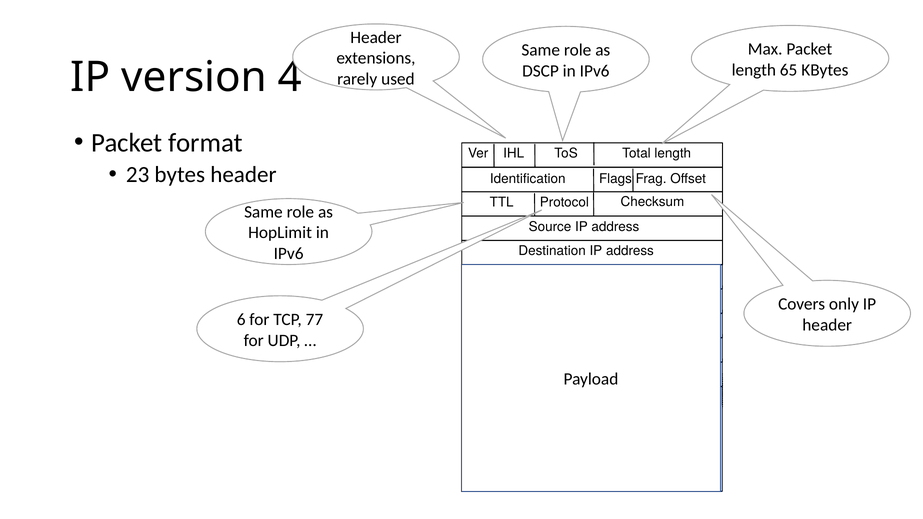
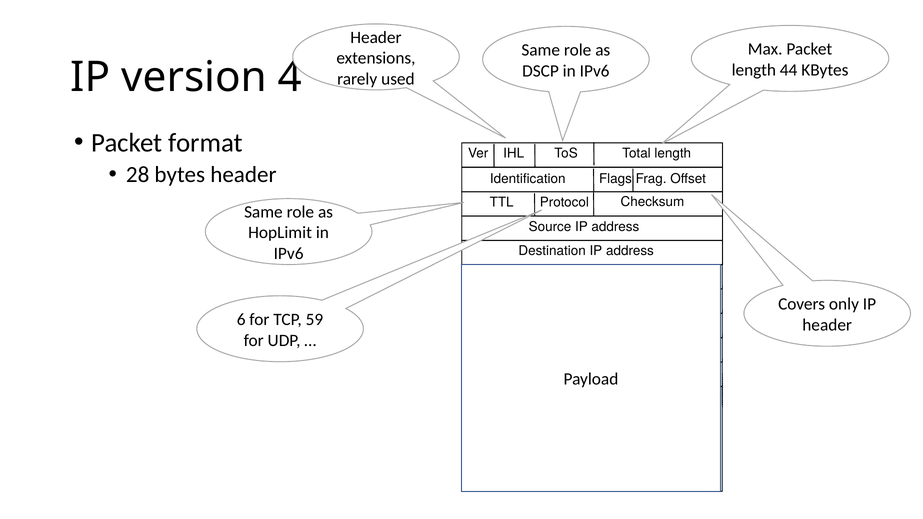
65: 65 -> 44 (789, 70)
23: 23 -> 28 (138, 175)
77: 77 -> 59 (314, 320)
